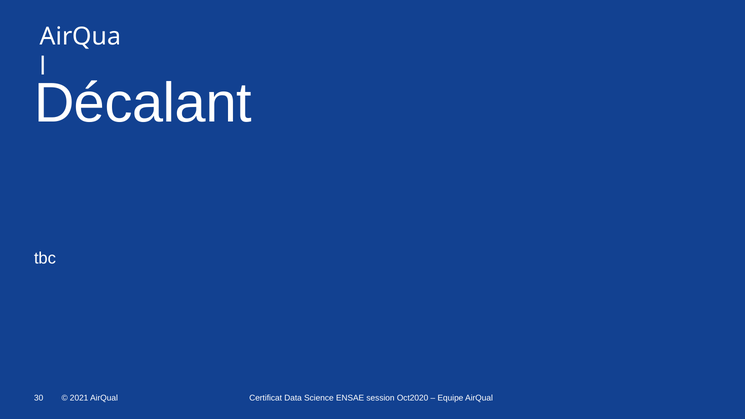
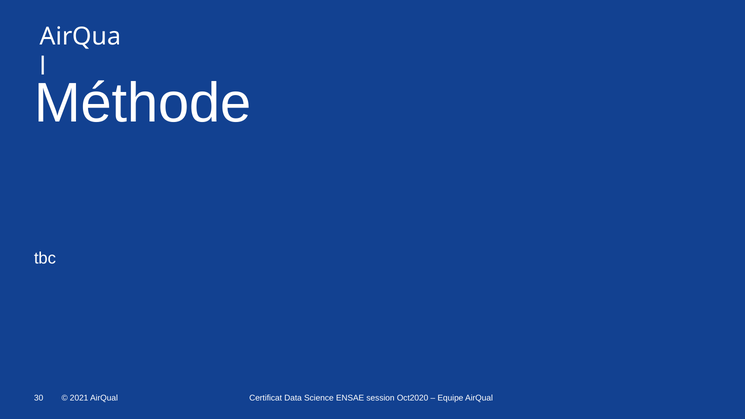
Décalant: Décalant -> Méthode (143, 103)
